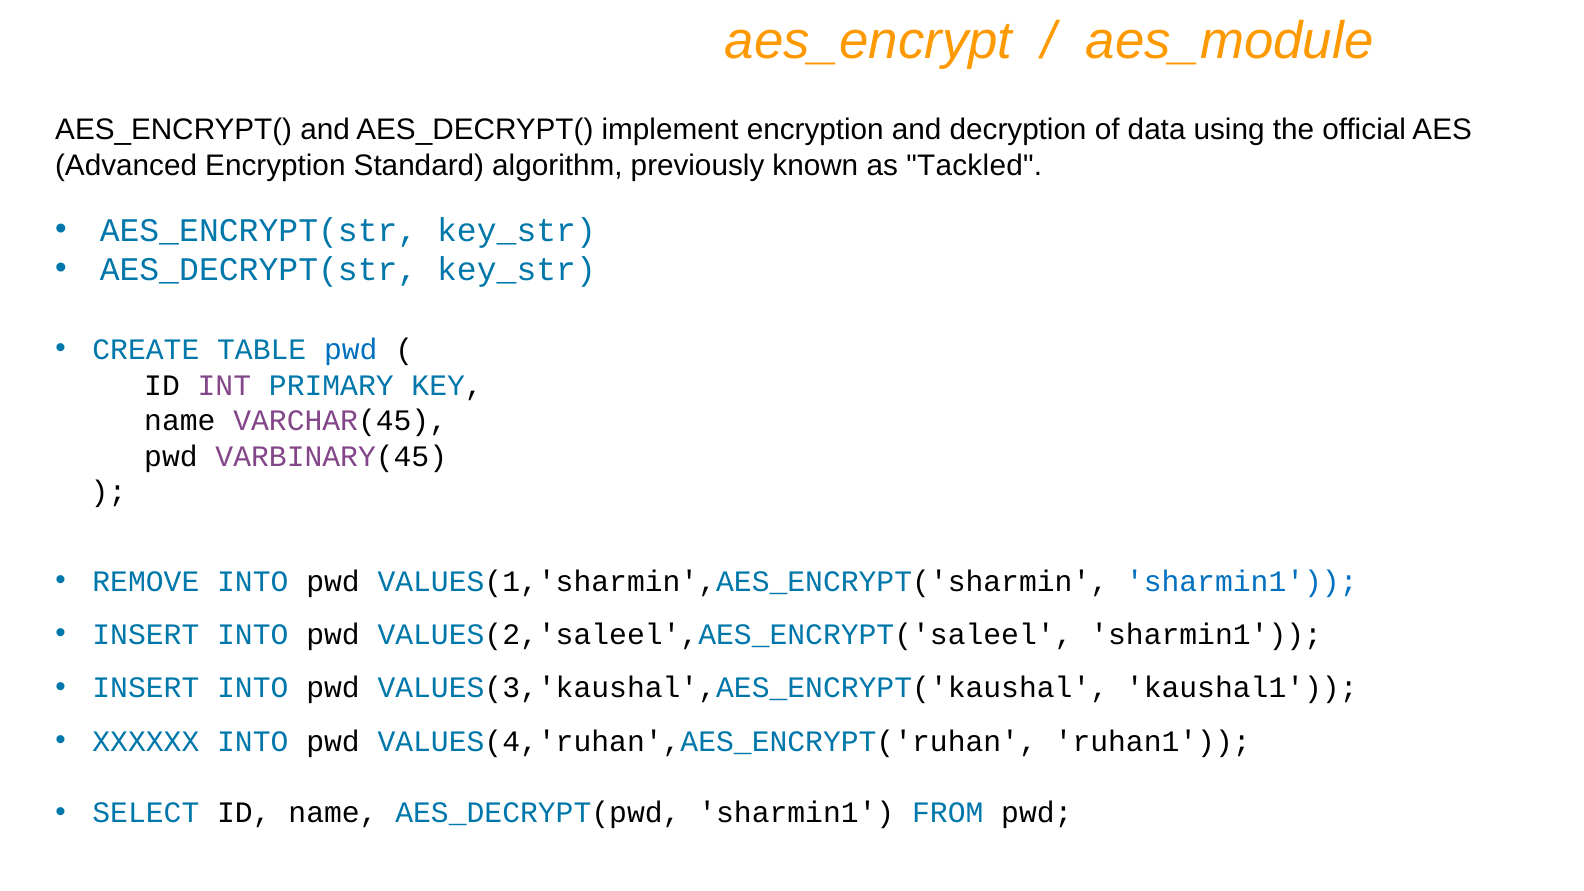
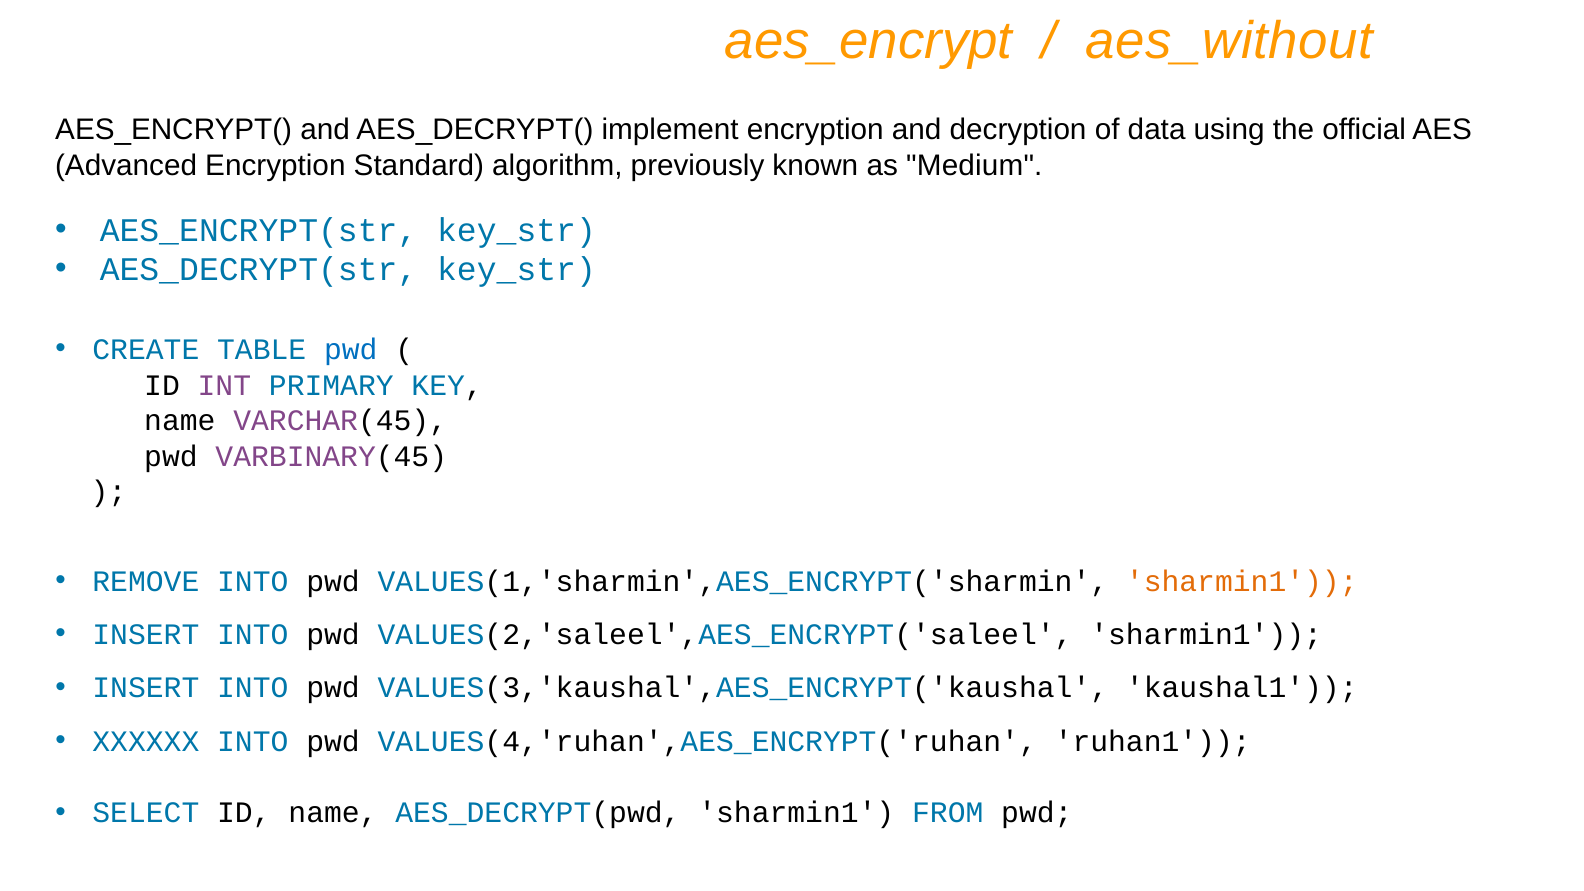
aes_module: aes_module -> aes_without (1229, 41)
Tackled: Tackled -> Medium (974, 165)
sharmin1 colour: blue -> orange (1242, 581)
